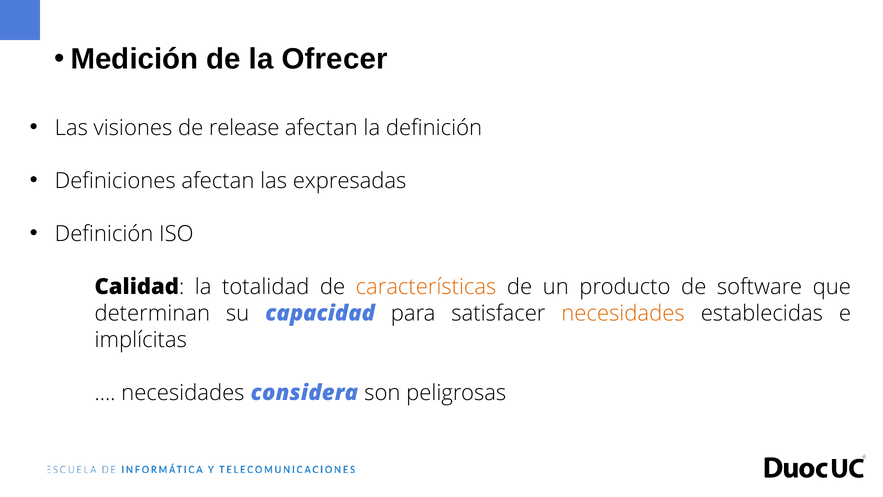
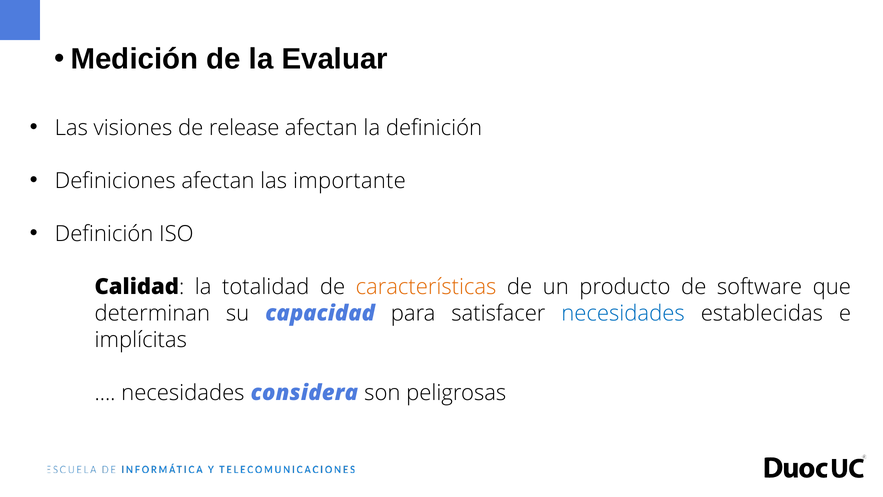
Ofrecer: Ofrecer -> Evaluar (335, 59)
expresadas: expresadas -> importante (349, 181)
necesidades colour: orange -> blue (623, 313)
